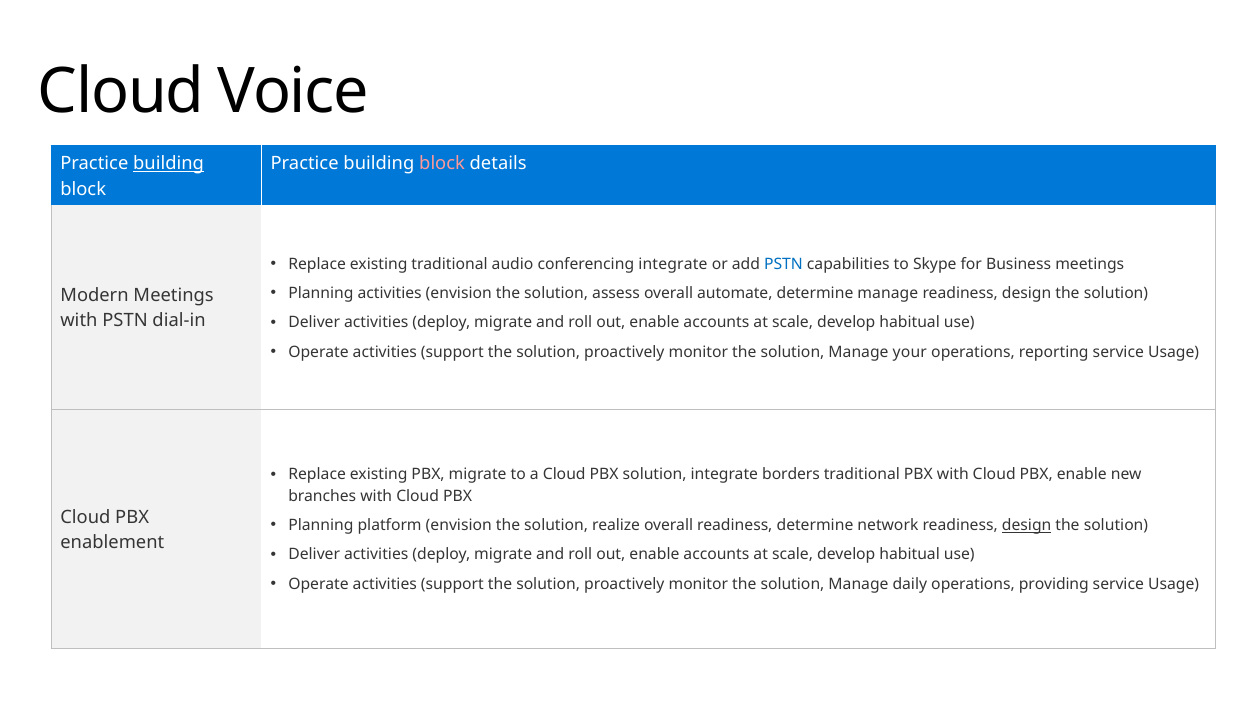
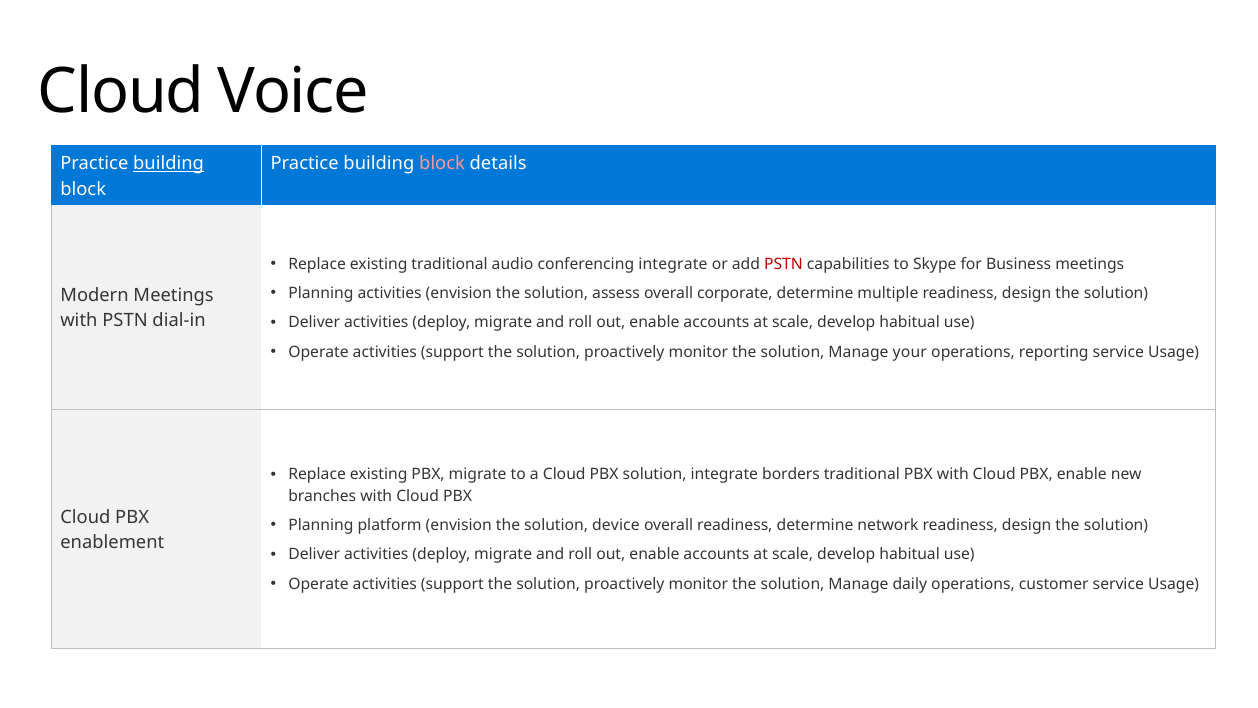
PSTN colour: blue -> red (783, 264)
automate: automate -> corporate (735, 293)
determine manage: manage -> multiple (888, 293)
realize: realize -> device (616, 525)
design underline: present -> none (1027, 525)
providing: providing -> customer (1054, 584)
